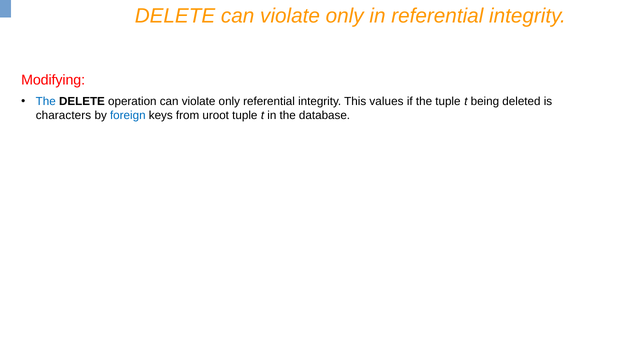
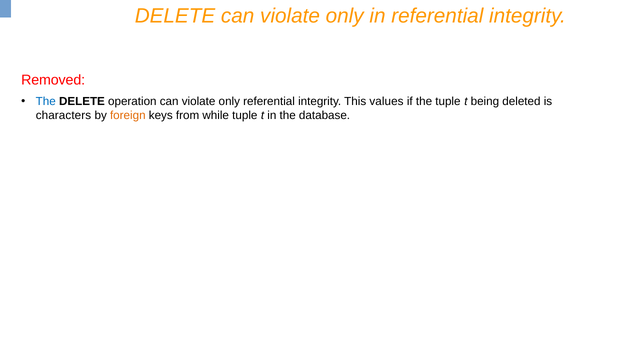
Modifying: Modifying -> Removed (53, 80)
foreign colour: blue -> orange (128, 116)
uroot: uroot -> while (216, 116)
